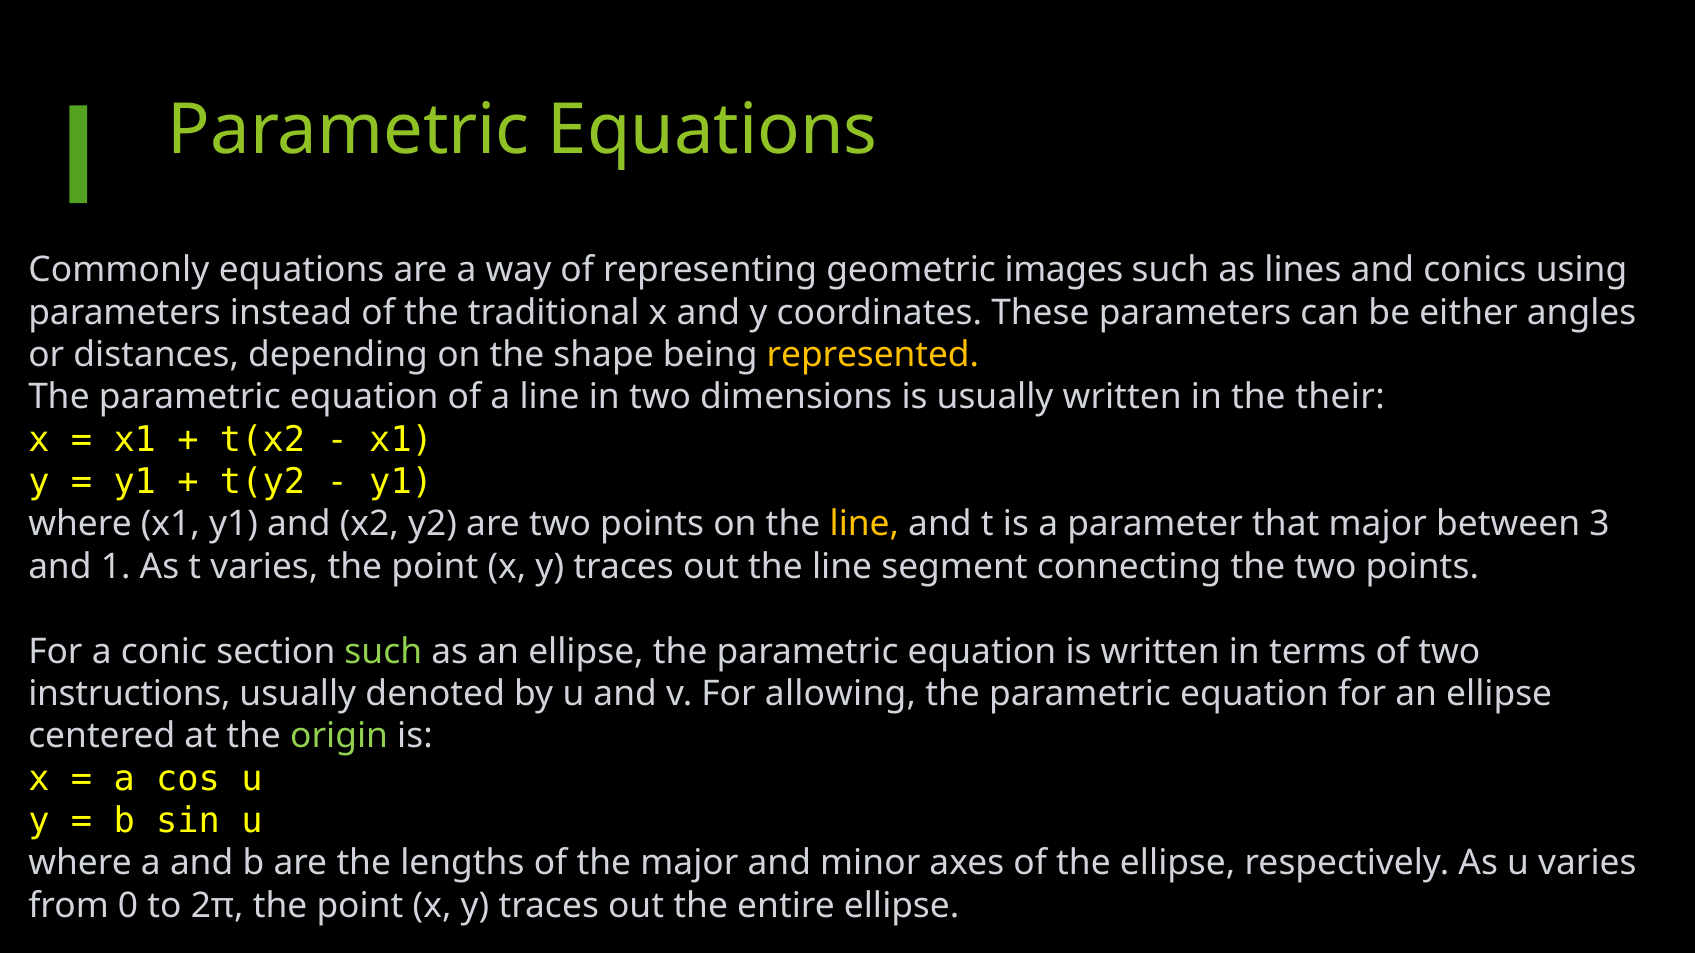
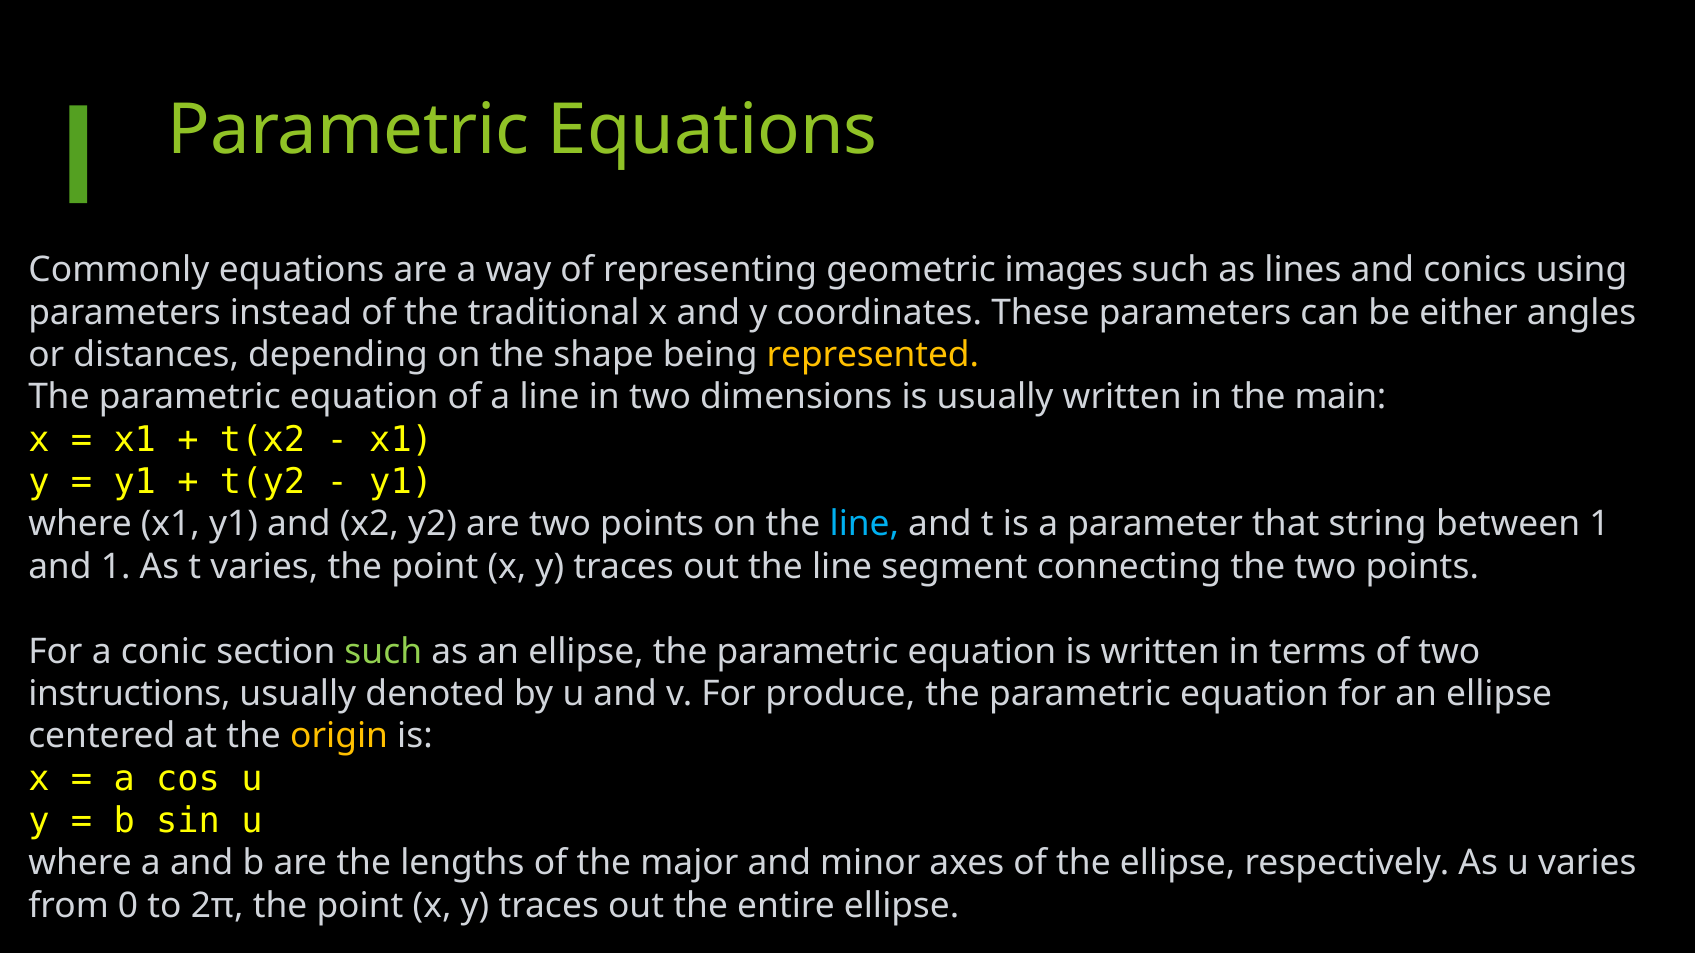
their: their -> main (1340, 397)
line colour: yellow -> light blue (864, 525)
that major: major -> string (1378, 525)
between 3: 3 -> 1 (1600, 525)
allowing: allowing -> produce (840, 694)
origin colour: light green -> yellow (339, 736)
